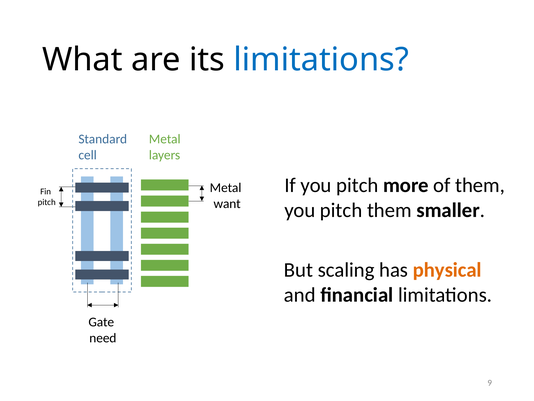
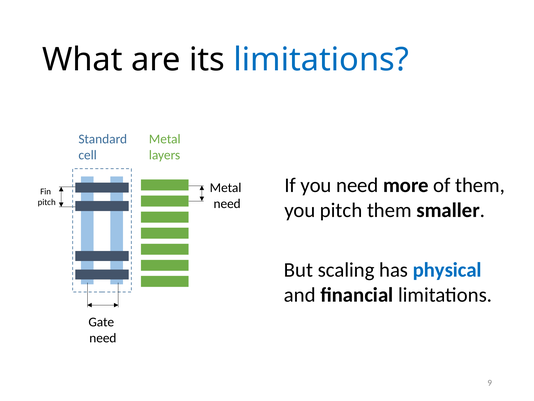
If you pitch: pitch -> need (357, 185)
want: want -> need (227, 203)
physical colour: orange -> blue (447, 270)
